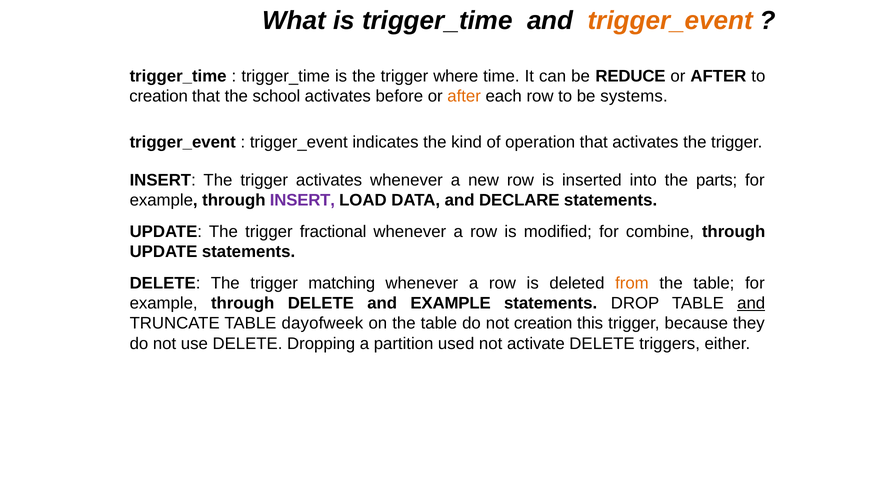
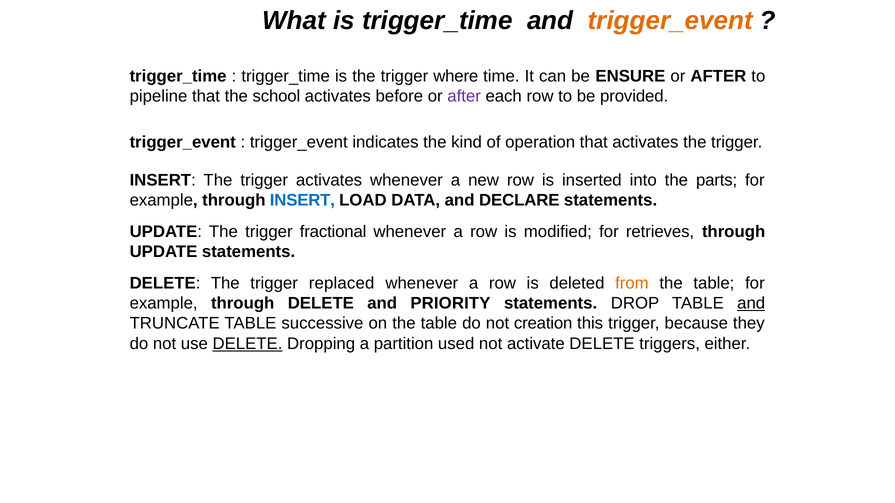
REDUCE: REDUCE -> ENSURE (630, 76)
creation: creation -> pipeline (159, 96)
after colour: orange -> purple (464, 96)
systems: systems -> provided (634, 96)
INSERT colour: purple -> blue (302, 201)
combine: combine -> retrieves (660, 232)
matching: matching -> replaced (342, 283)
and EXAMPLE: EXAMPLE -> PRIORITY (450, 304)
dayofweek: dayofweek -> successive (322, 324)
DELETE underline: none -> present (247, 344)
